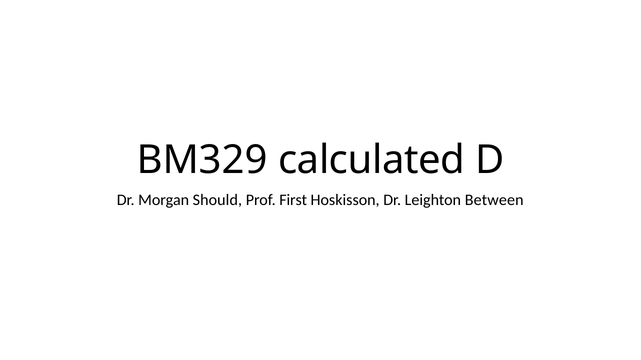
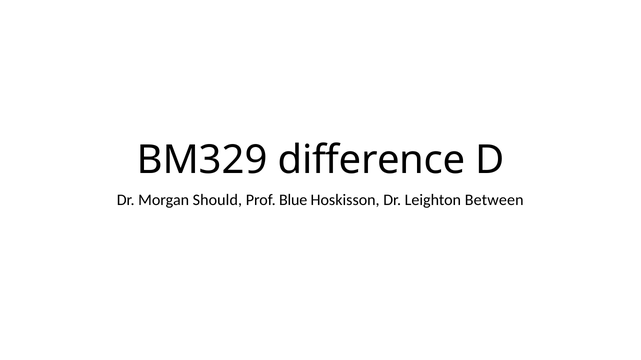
calculated: calculated -> difference (372, 160)
First: First -> Blue (293, 200)
